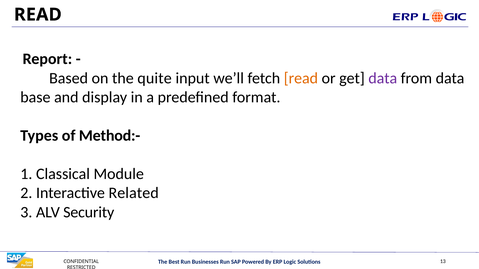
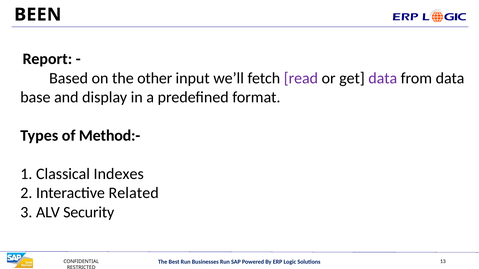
READ: READ -> BEEN (38, 15)
quite: quite -> other (155, 78)
read colour: orange -> purple (301, 78)
Module: Module -> Indexes (119, 174)
